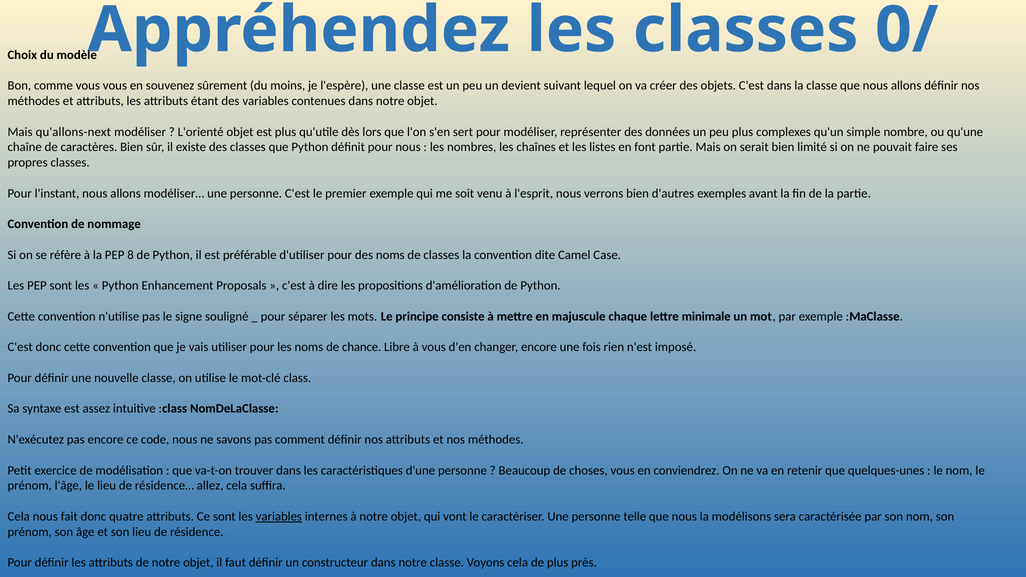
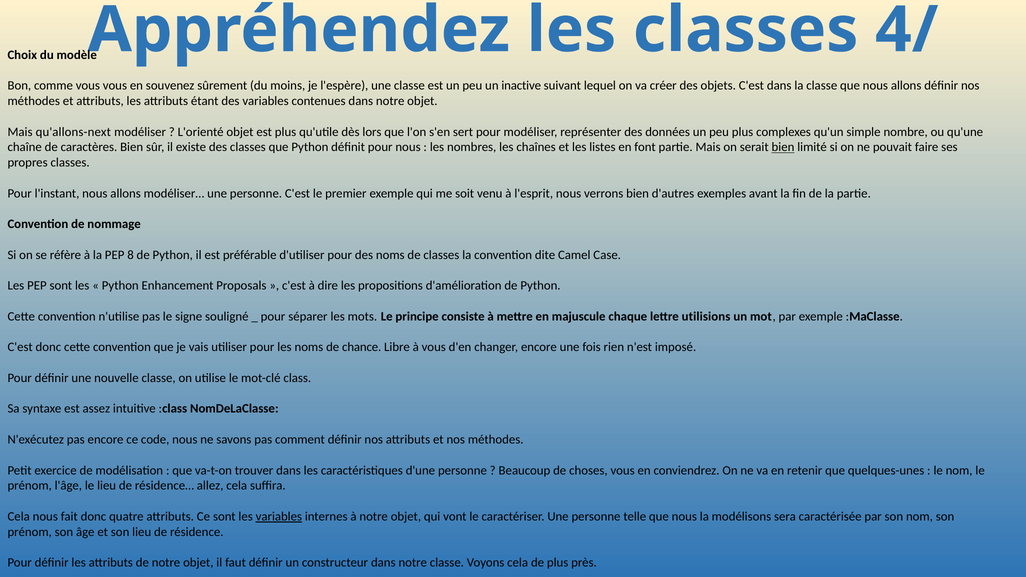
0/: 0/ -> 4/ (907, 30)
devient: devient -> inactive (521, 86)
bien underline: none -> present (783, 147)
minimale: minimale -> utilisions (706, 317)
